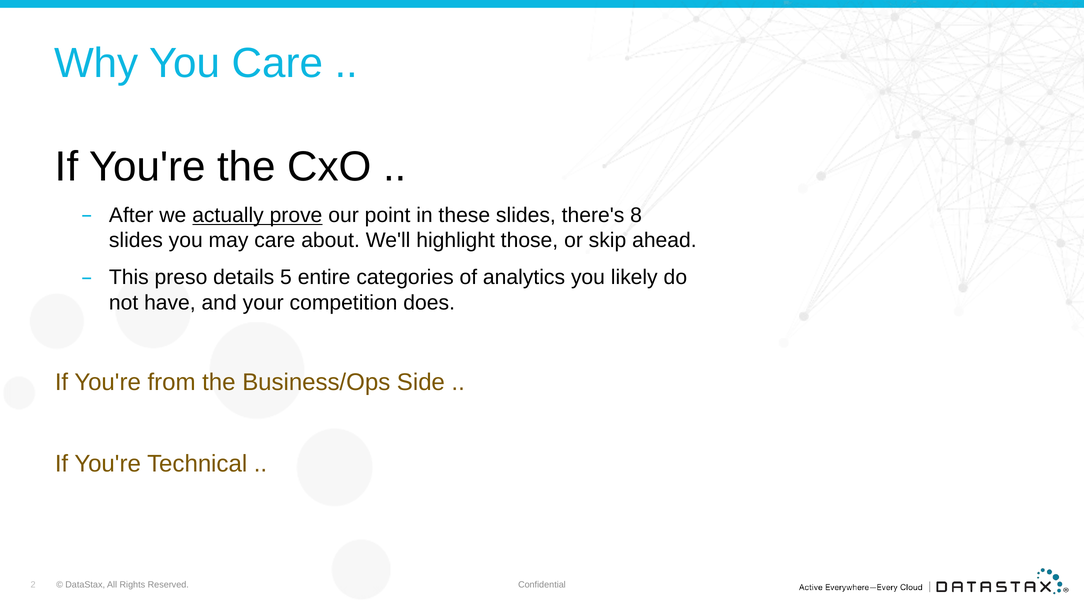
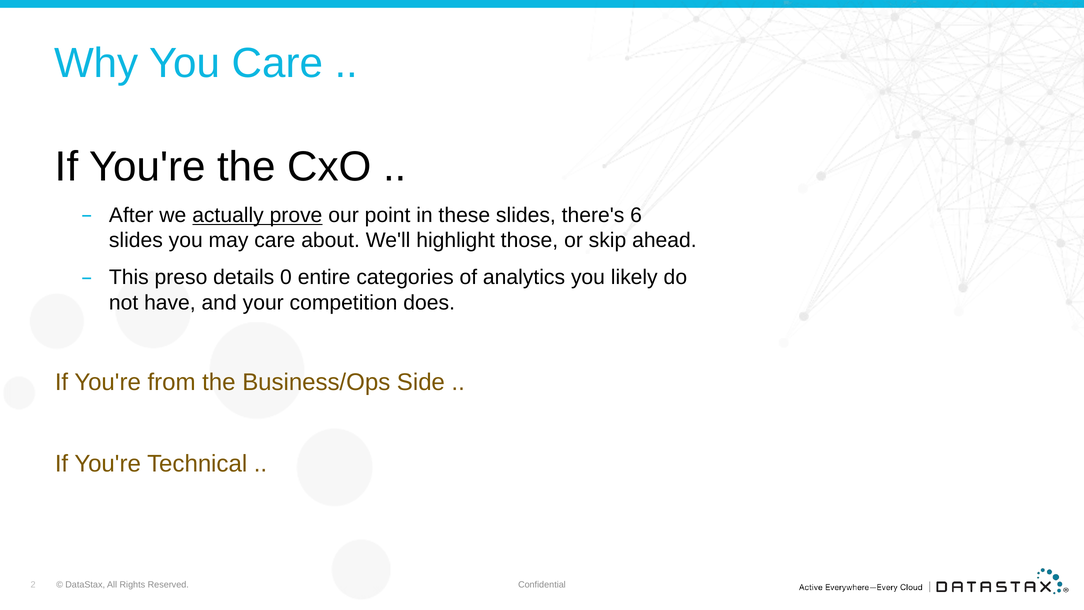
8: 8 -> 6 (636, 215)
5: 5 -> 0 (286, 277)
